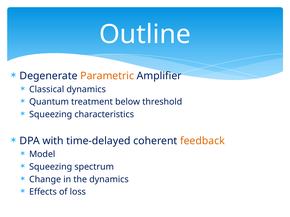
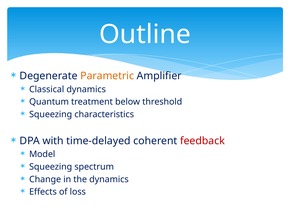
feedback colour: orange -> red (202, 141)
